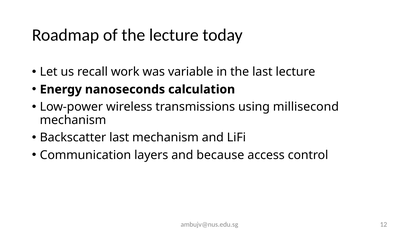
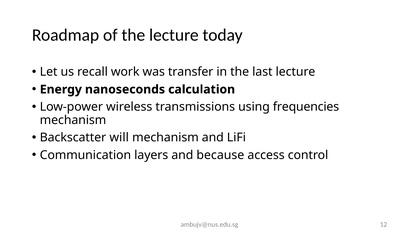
variable: variable -> transfer (191, 72)
millisecond: millisecond -> frequencies (306, 107)
Backscatter last: last -> will (119, 138)
